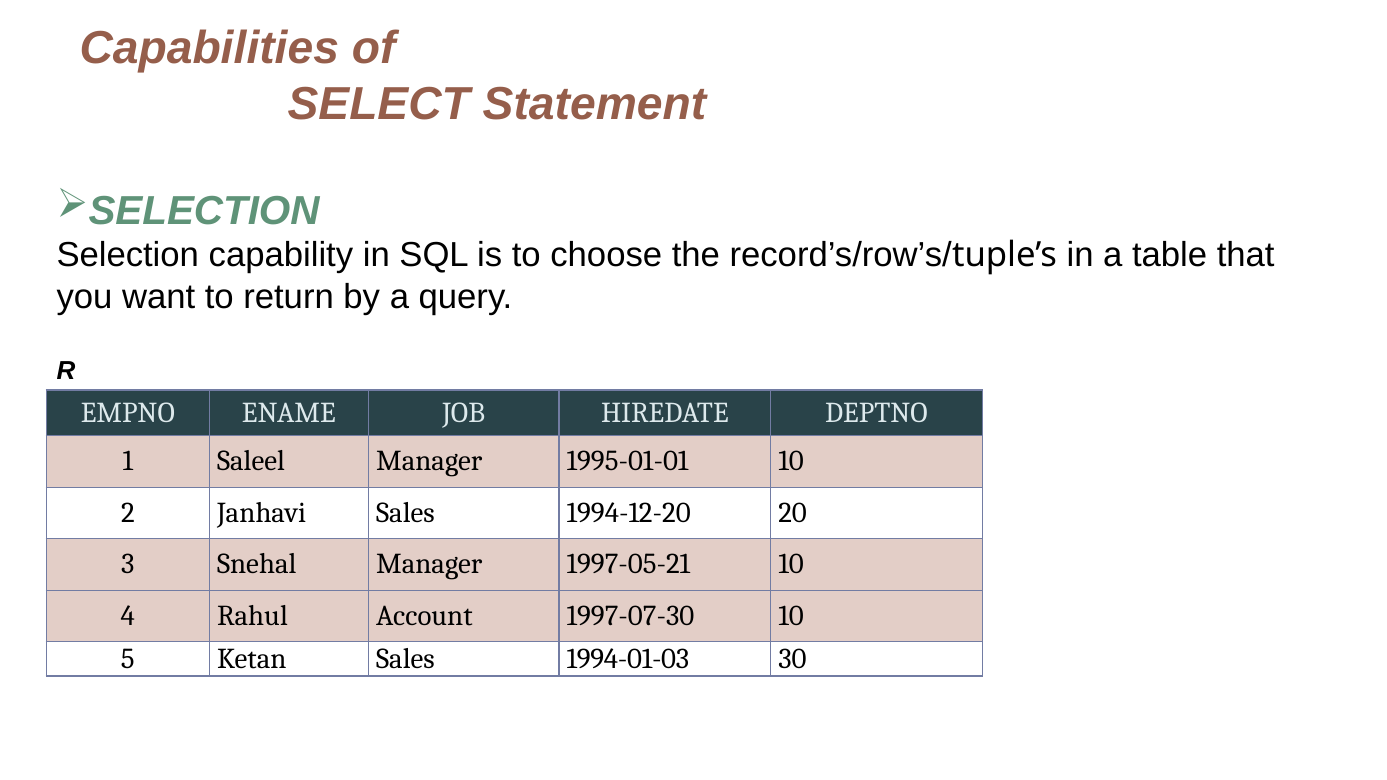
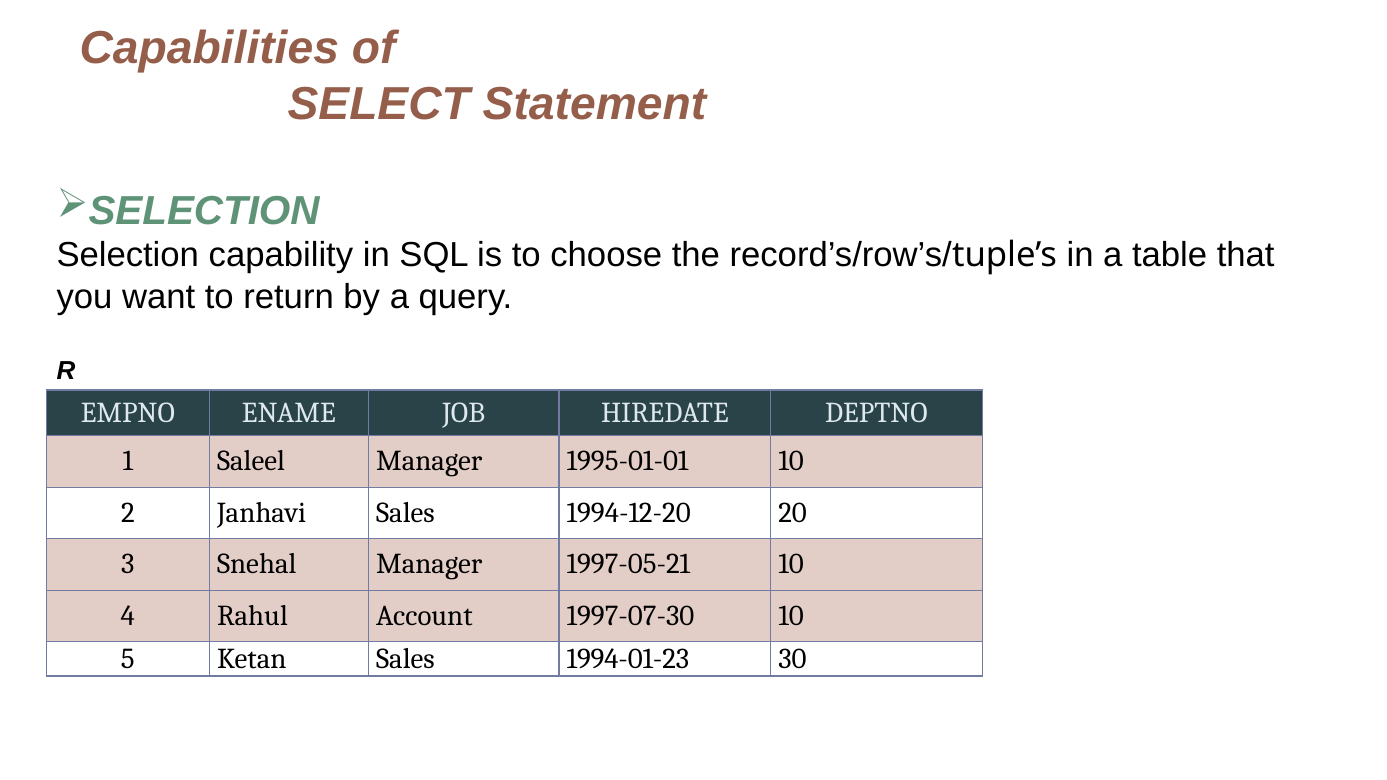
1994-01-03: 1994-01-03 -> 1994-01-23 (628, 659)
